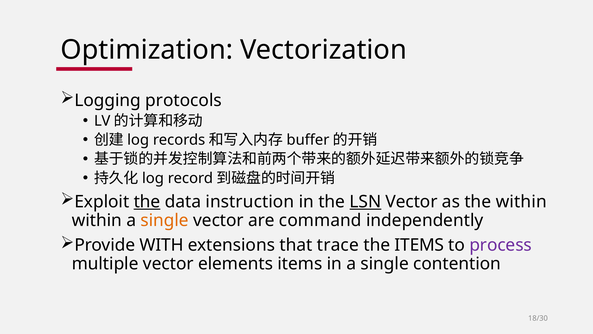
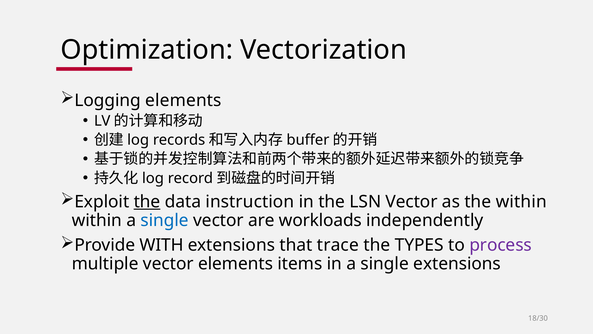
Logging protocols: protocols -> elements (183, 100)
LSN underline: present -> none (365, 201)
single colour: orange -> blue (165, 220)
command: command -> workloads (320, 220)
the ITEMS: ITEMS -> TYPES (419, 245)
single contention: contention -> extensions (457, 264)
